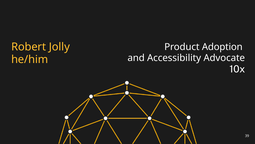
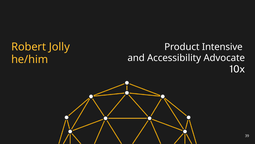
Adoption: Adoption -> Intensive (222, 47)
